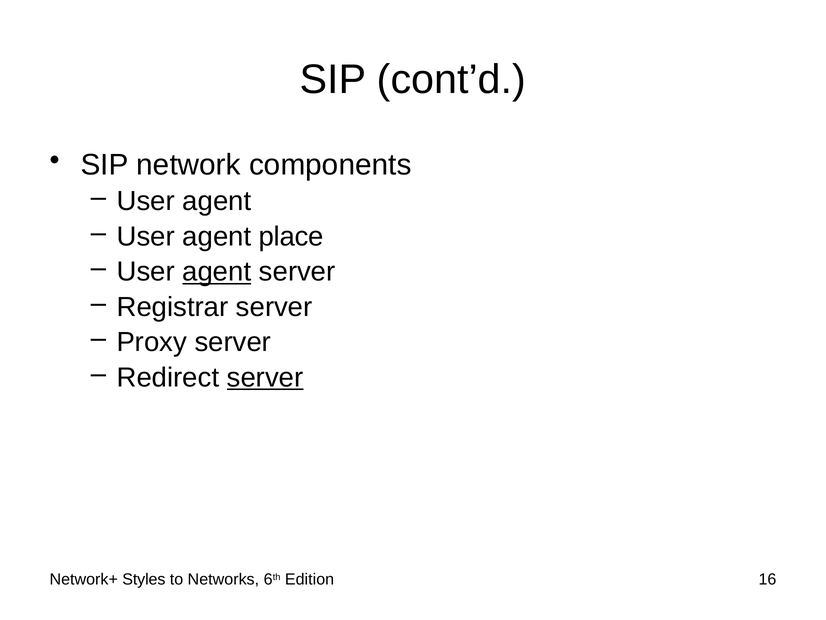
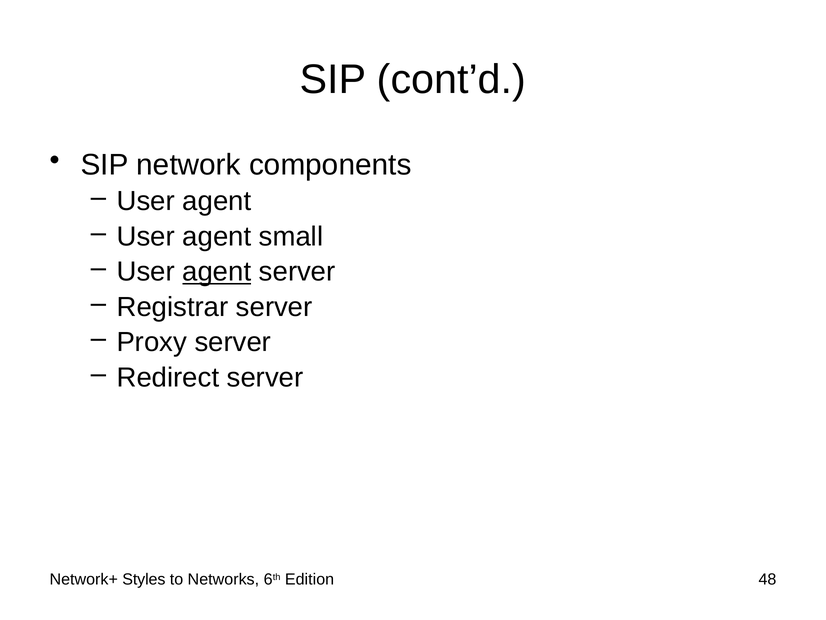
place: place -> small (291, 236)
server underline: present -> none (265, 377)
16: 16 -> 48 (767, 579)
